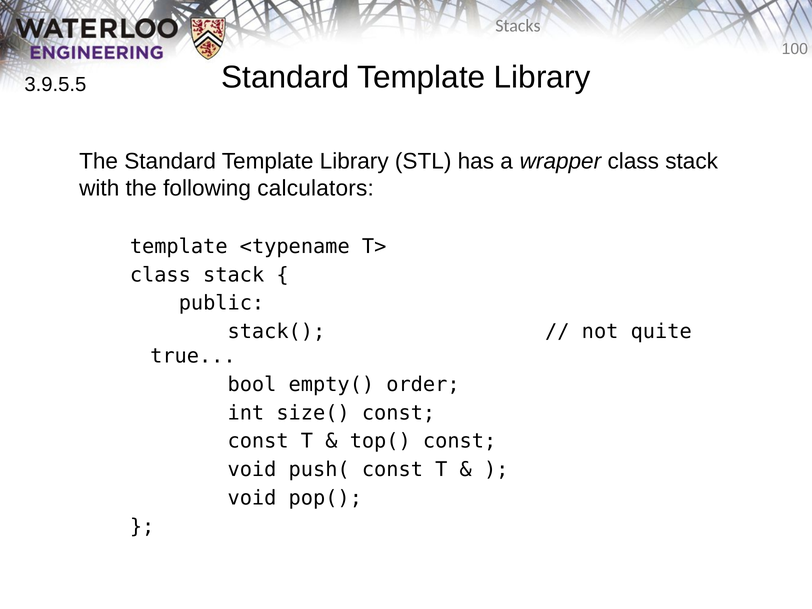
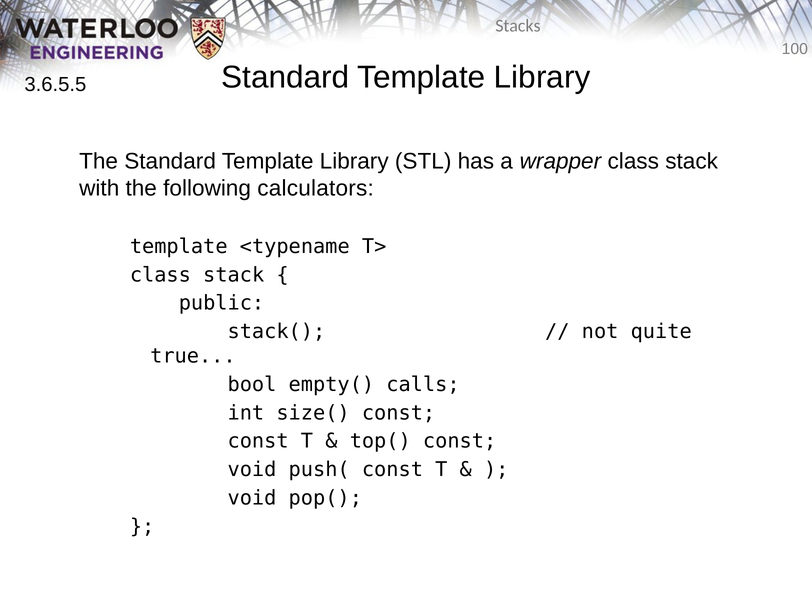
3.9.5.5: 3.9.5.5 -> 3.6.5.5 (55, 85)
order: order -> calls (423, 384)
